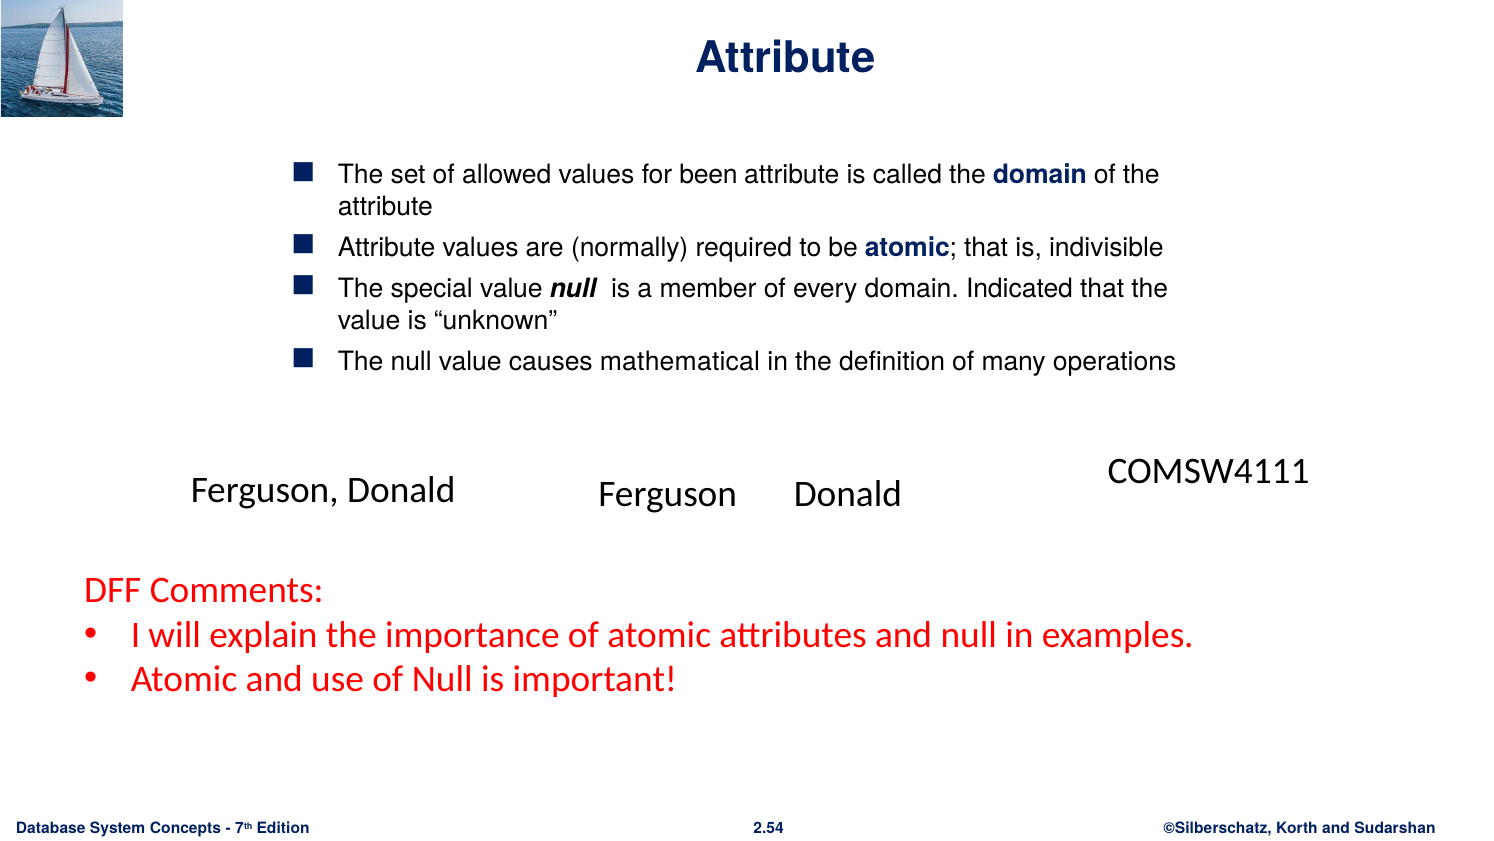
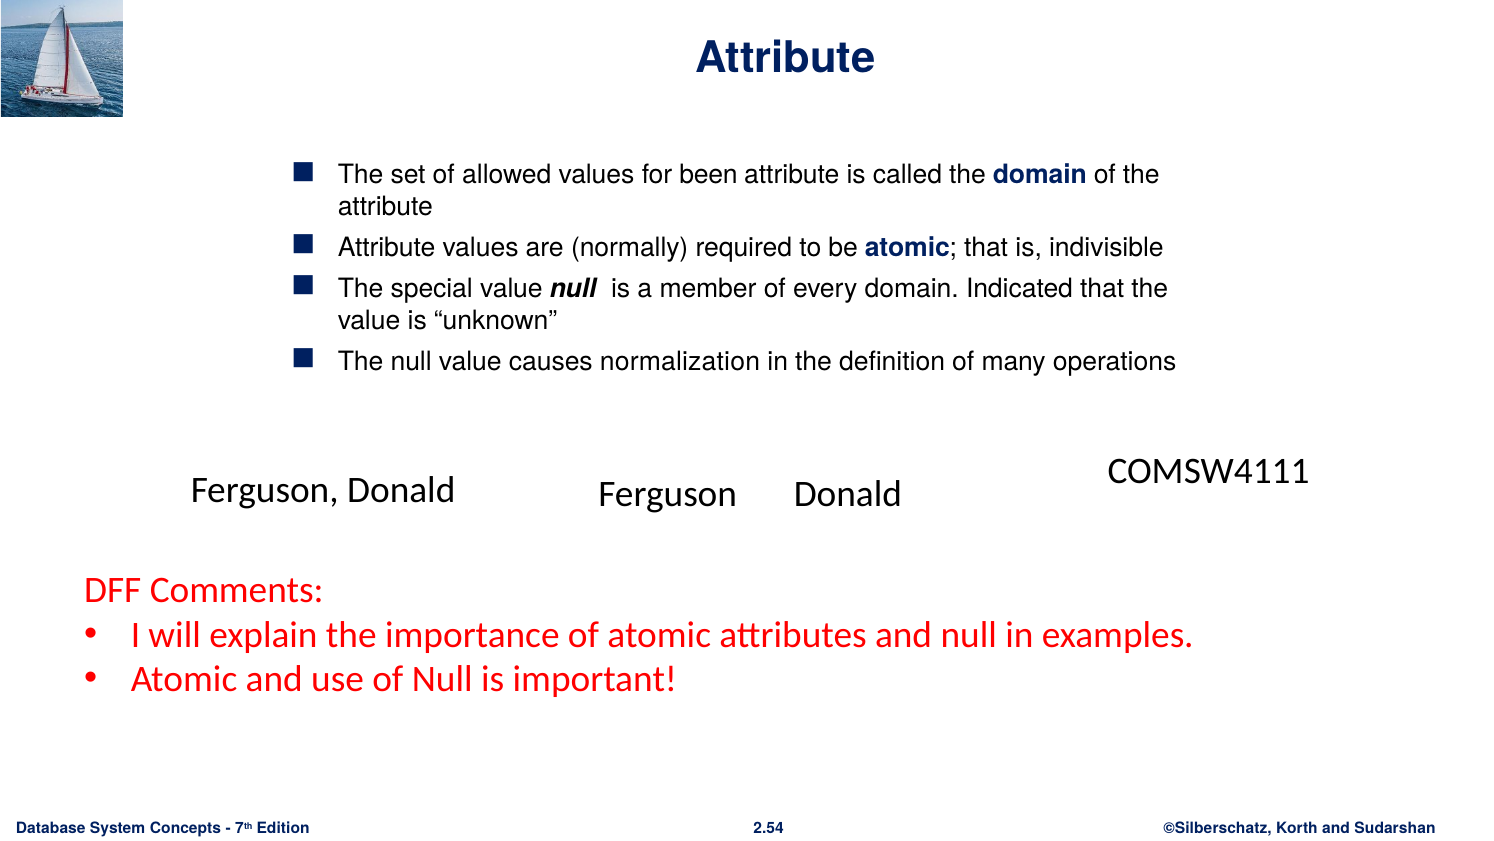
mathematical: mathematical -> normalization (680, 361)
